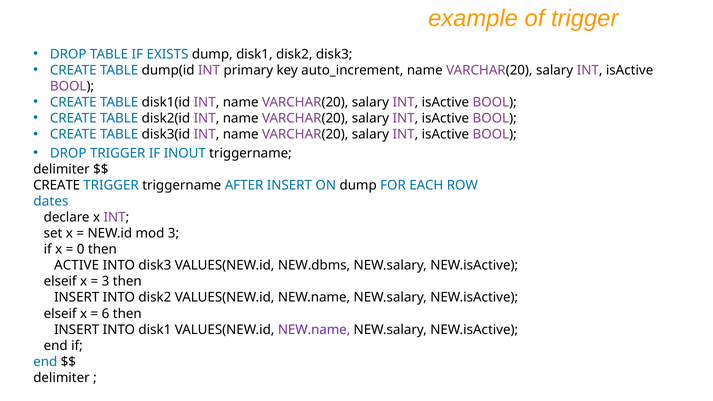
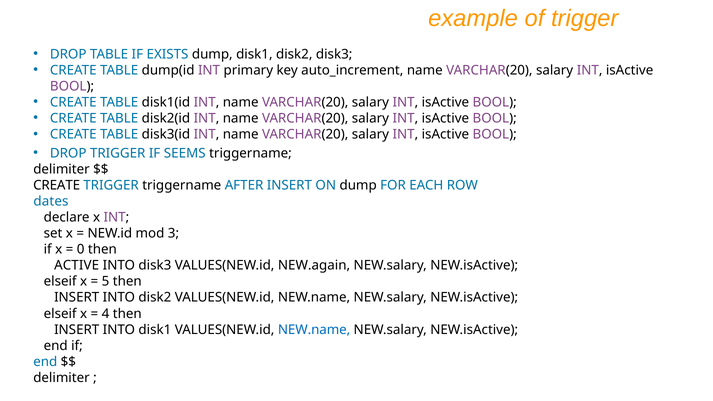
INOUT: INOUT -> SEEMS (185, 153)
NEW.dbms: NEW.dbms -> NEW.again (314, 266)
3: 3 -> 5 (106, 282)
6: 6 -> 4 (106, 314)
NEW.name colour: purple -> blue (314, 330)
